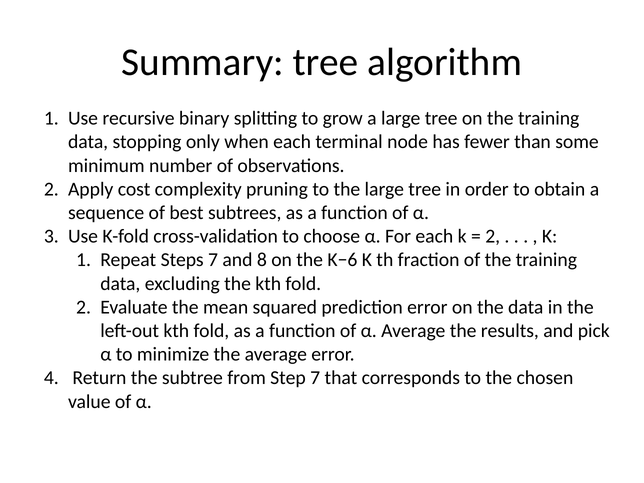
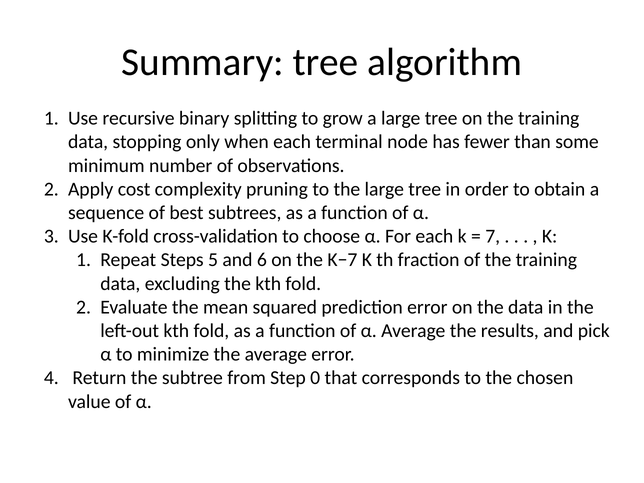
2: 2 -> 7 (493, 236)
Steps 7: 7 -> 5 (213, 260)
8: 8 -> 6 (262, 260)
K−6: K−6 -> K−7 (342, 260)
Step 7: 7 -> 0 (315, 378)
